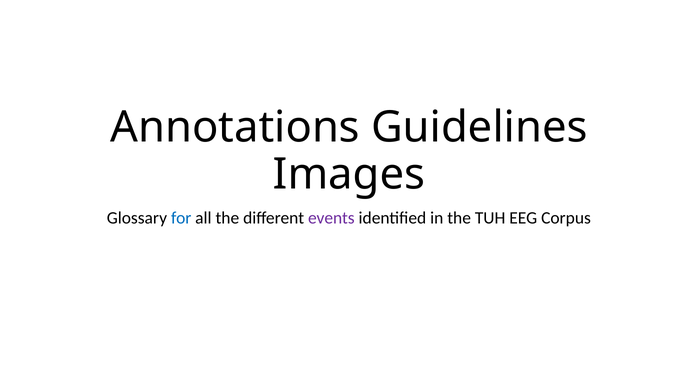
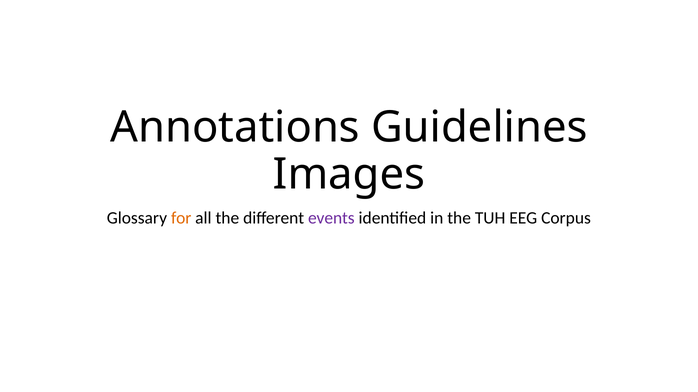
for colour: blue -> orange (181, 218)
